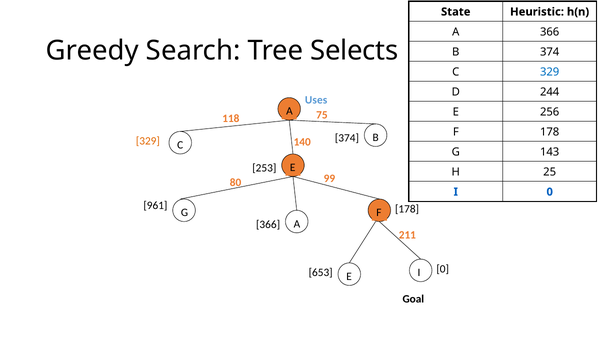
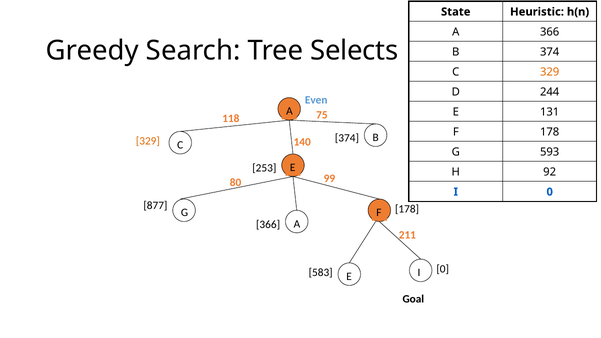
329 colour: blue -> orange (550, 72)
Uses: Uses -> Even (316, 100)
256: 256 -> 131 (550, 112)
143: 143 -> 593 (550, 152)
25: 25 -> 92 (550, 172)
961: 961 -> 877 (155, 206)
653: 653 -> 583 (321, 273)
